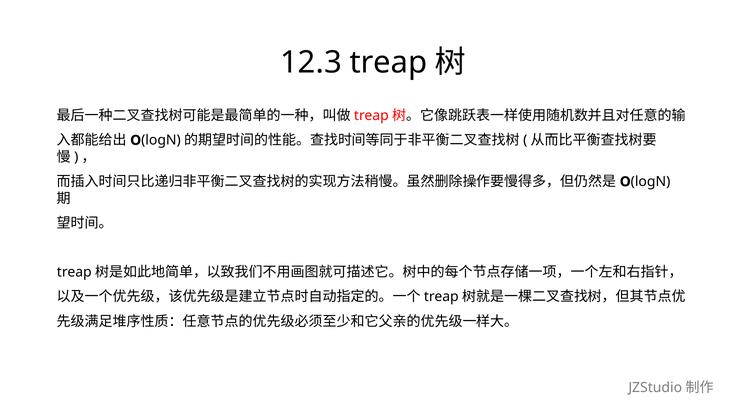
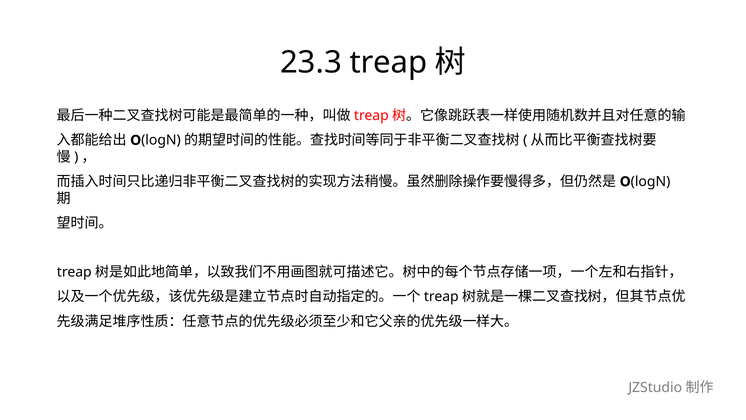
12.3: 12.3 -> 23.3 (311, 63)
